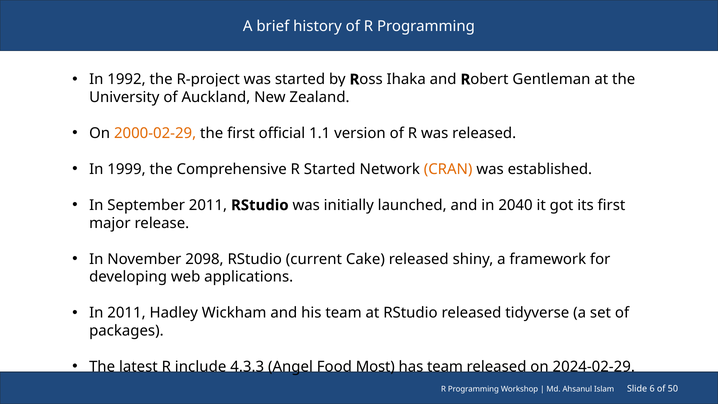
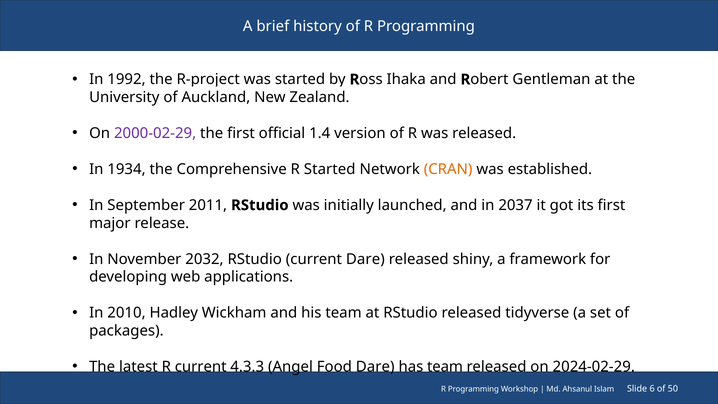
2000-02-29 colour: orange -> purple (155, 133)
1.1: 1.1 -> 1.4 (320, 133)
1999: 1999 -> 1934 (126, 169)
2040: 2040 -> 2037 (515, 205)
2098: 2098 -> 2032 (204, 259)
current Cake: Cake -> Dare (365, 259)
In 2011: 2011 -> 2010 (126, 313)
R include: include -> current (201, 367)
Food Most: Most -> Dare (375, 367)
